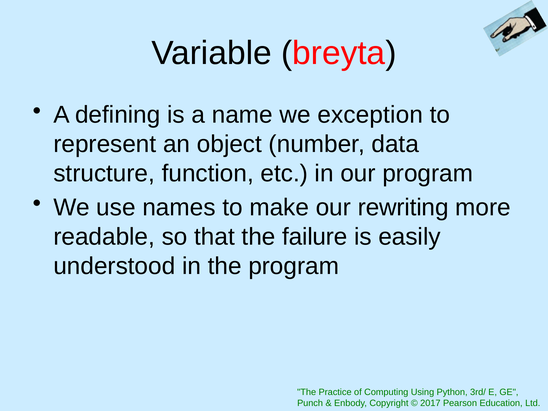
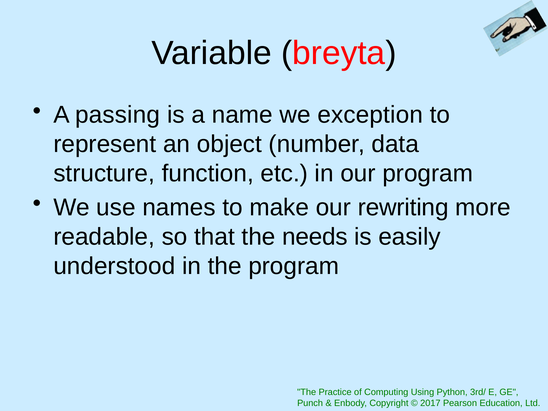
defining: defining -> passing (118, 115)
failure: failure -> needs (315, 237)
